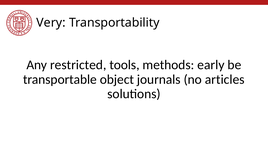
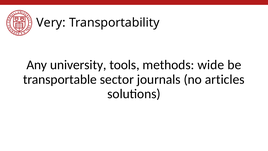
restricted: restricted -> university (78, 65)
early: early -> wide (211, 65)
object: object -> sector (117, 79)
